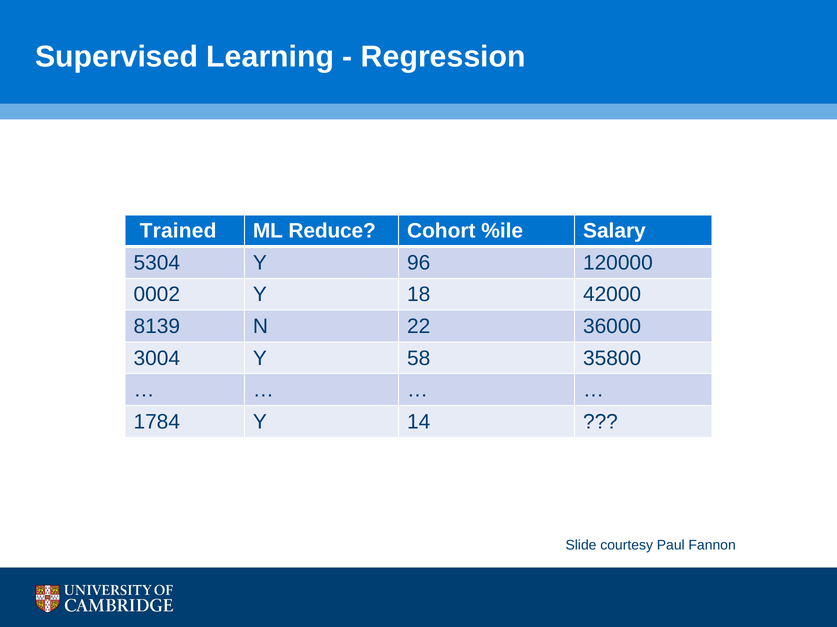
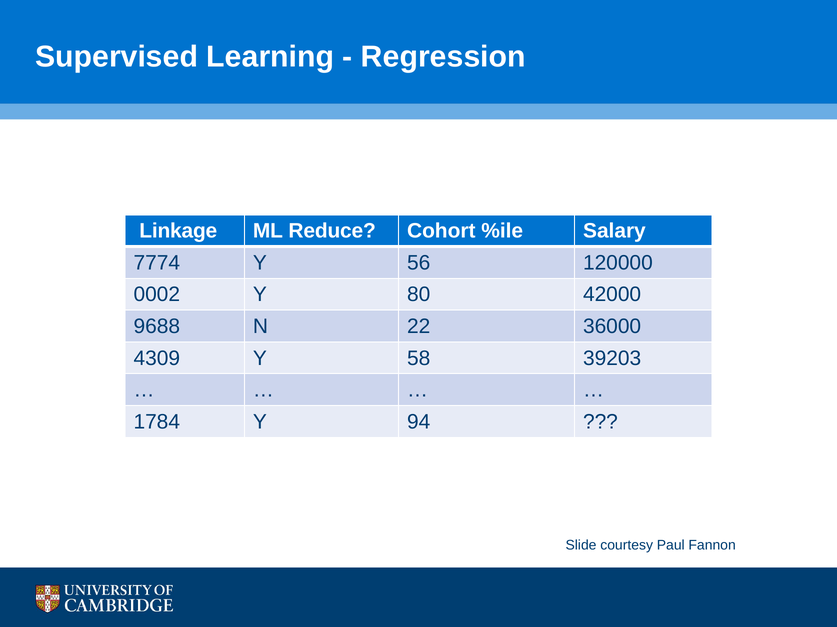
Trained: Trained -> Linkage (178, 231)
5304: 5304 -> 7774 (157, 263)
96: 96 -> 56 (419, 263)
18: 18 -> 80 (419, 295)
8139: 8139 -> 9688 (157, 327)
3004: 3004 -> 4309 (157, 359)
35800: 35800 -> 39203 (612, 359)
14: 14 -> 94 (419, 422)
